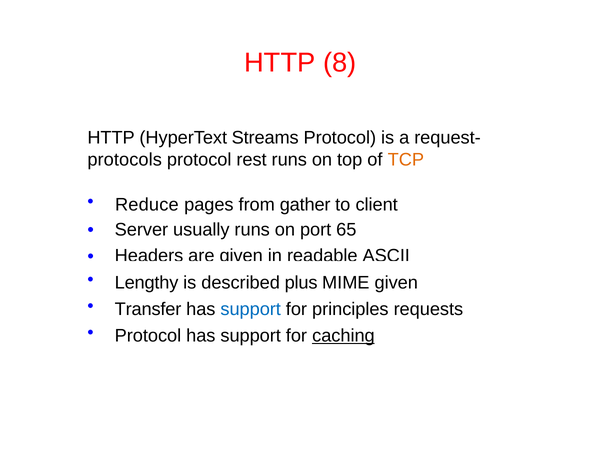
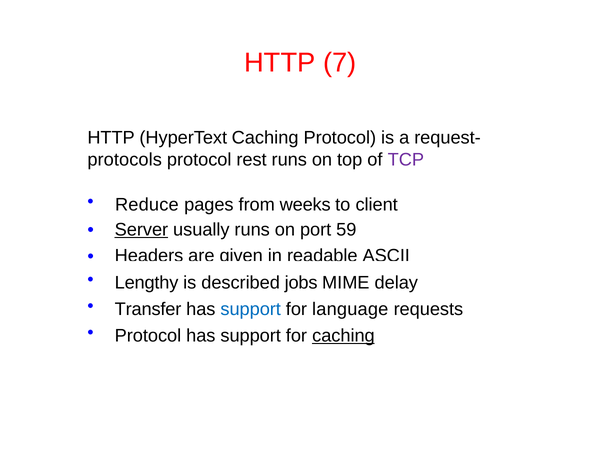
8: 8 -> 7 (340, 63)
HyperText Streams: Streams -> Caching (265, 138)
TCP colour: orange -> purple (406, 160)
gather: gather -> weeks (305, 205)
Server underline: none -> present (141, 230)
65: 65 -> 59 (346, 230)
plus: plus -> jobs (301, 283)
MIME given: given -> delay (396, 283)
principles: principles -> language (350, 309)
